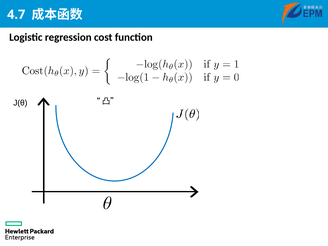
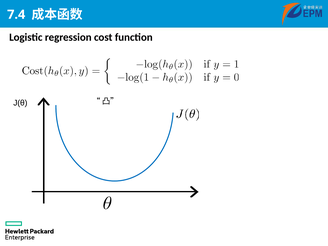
4.7: 4.7 -> 7.4 (16, 15)
